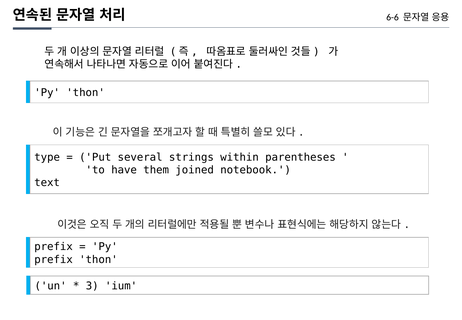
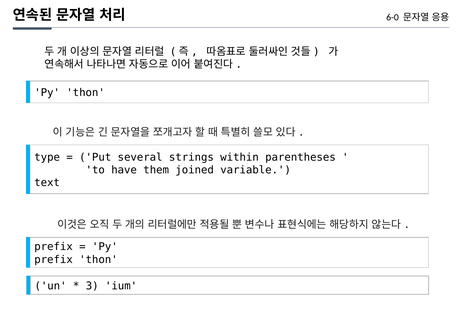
6-6: 6-6 -> 6-0 (393, 17)
notebook: notebook -> variable (256, 170)
